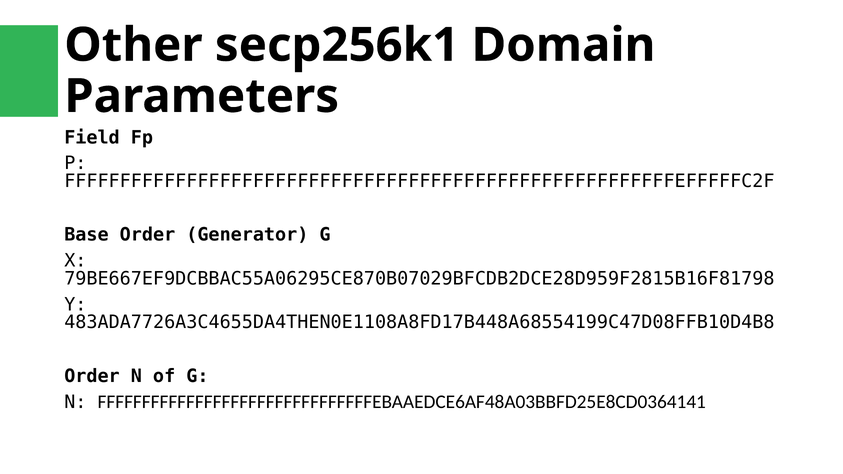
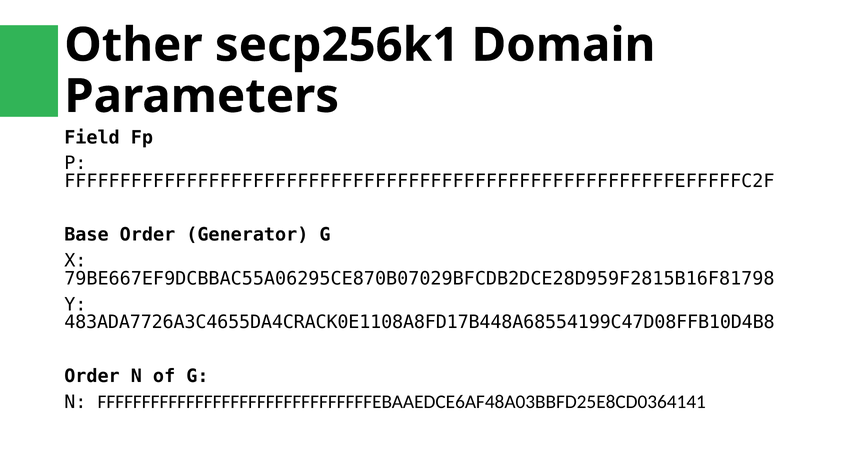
483ADA7726A3C4655DA4THEN0E1108A8FD17B448A68554199C47D08FFB10D4B8: 483ADA7726A3C4655DA4THEN0E1108A8FD17B448A68554199C47D08FFB10D4B8 -> 483ADA7726A3C4655DA4CRACK0E1108A8FD17B448A68554199C47D08FFB10D4B8 (419, 322)
